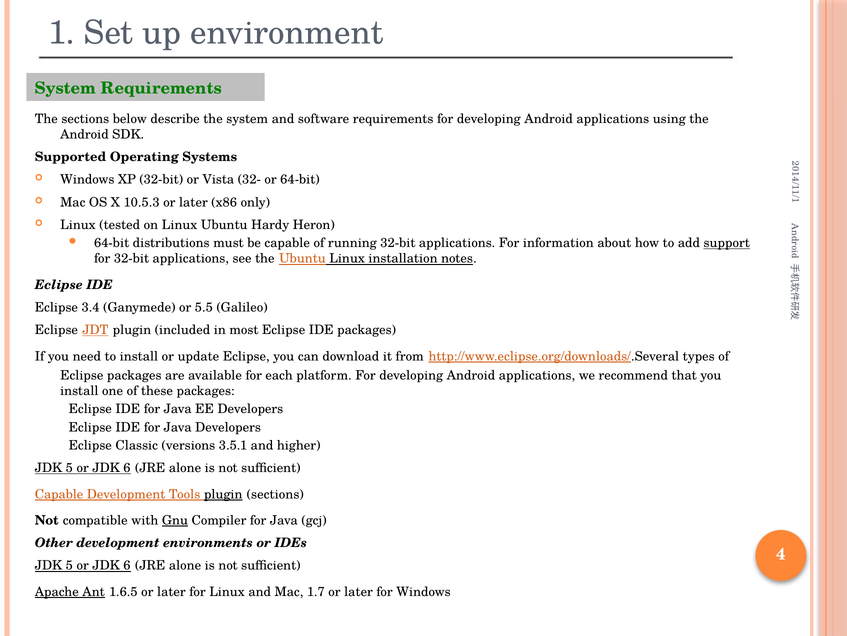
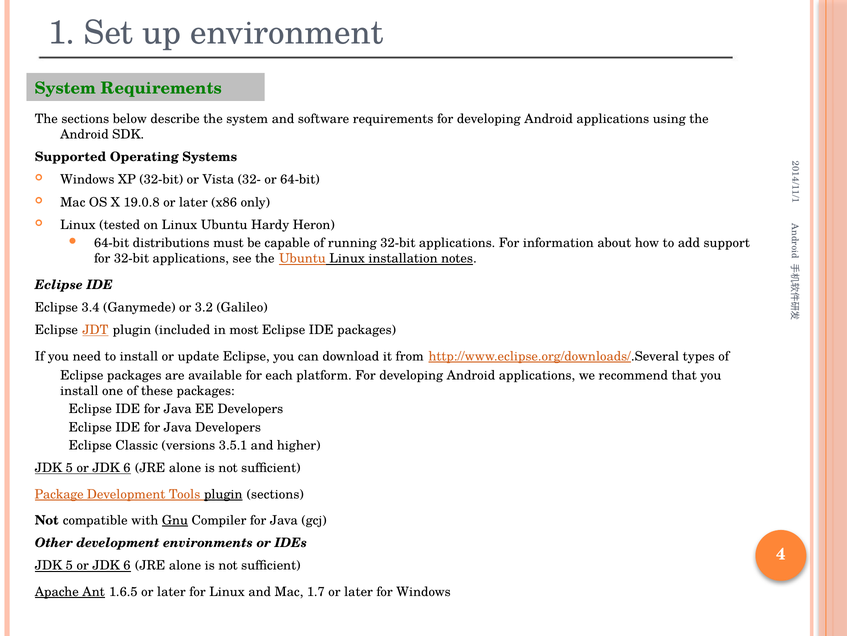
10.5.3: 10.5.3 -> 19.0.8 (142, 202)
support underline: present -> none (727, 243)
5.5: 5.5 -> 3.2 (204, 307)
Capable: Capable -> Package (59, 494)
